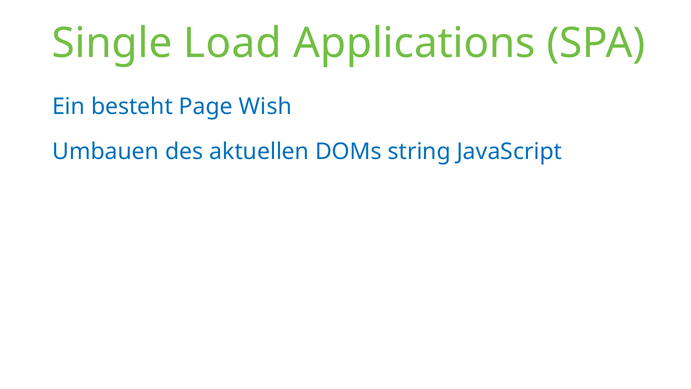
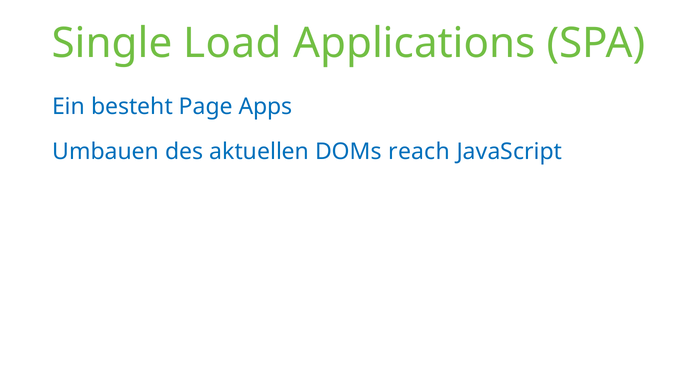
Wish: Wish -> Apps (266, 106)
string: string -> reach (419, 151)
